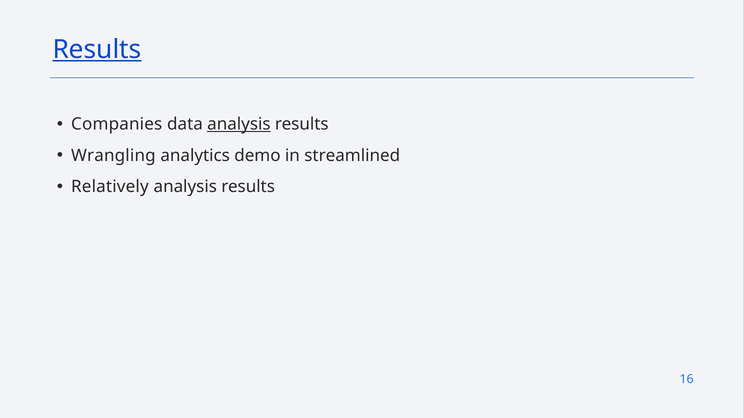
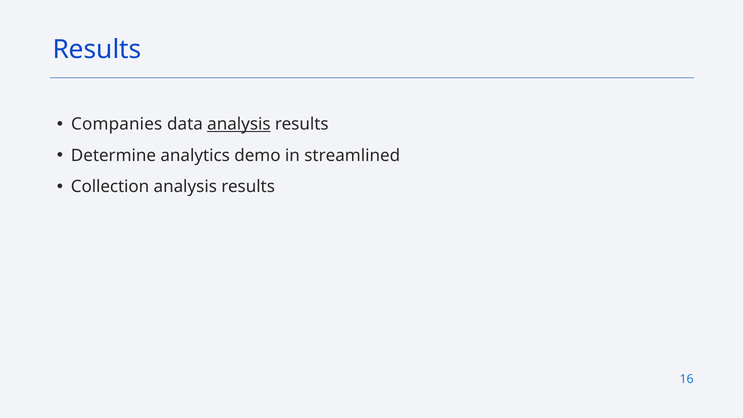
Results underline: present -> none (97, 50)
Wrangling: Wrangling -> Determine (113, 156)
Relatively: Relatively -> Collection (110, 187)
